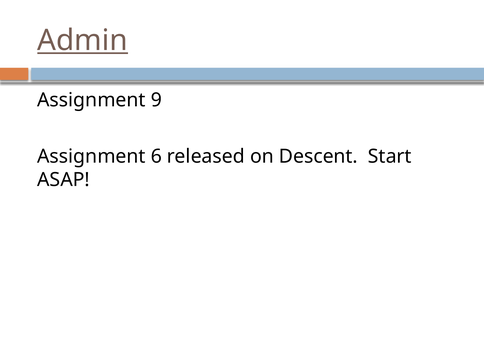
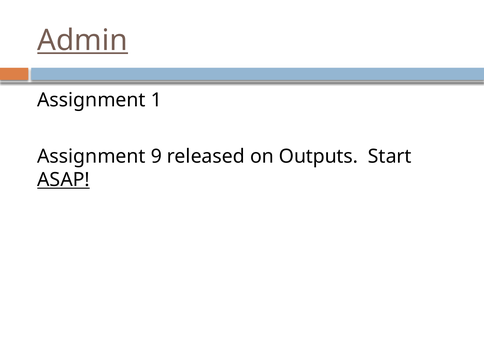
9: 9 -> 1 (156, 100)
6: 6 -> 9 (156, 156)
Descent: Descent -> Outputs (318, 156)
ASAP underline: none -> present (64, 180)
